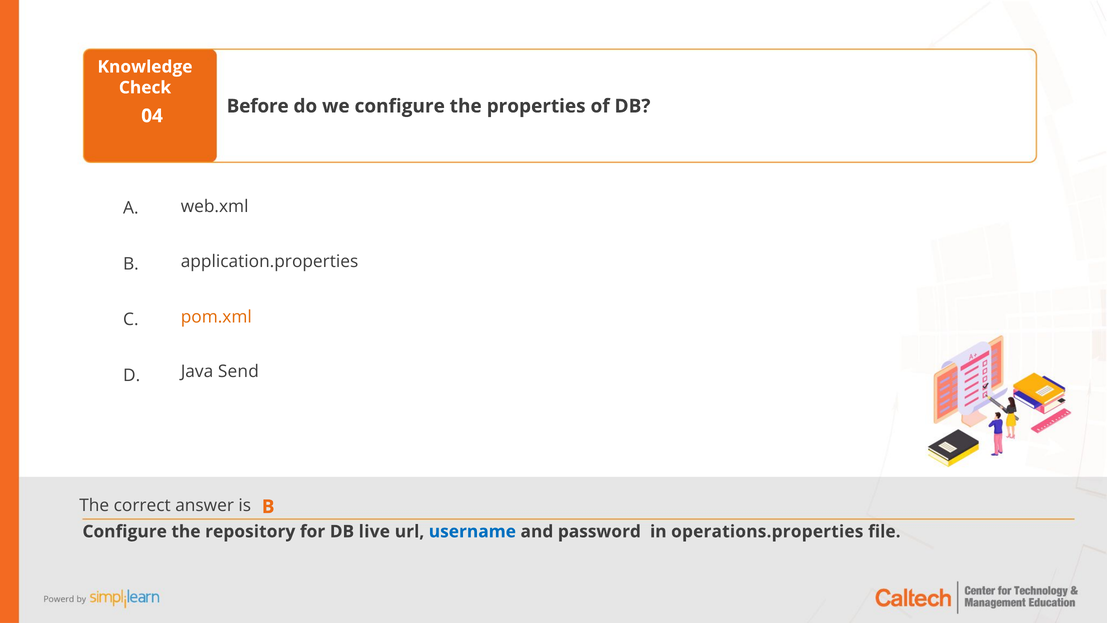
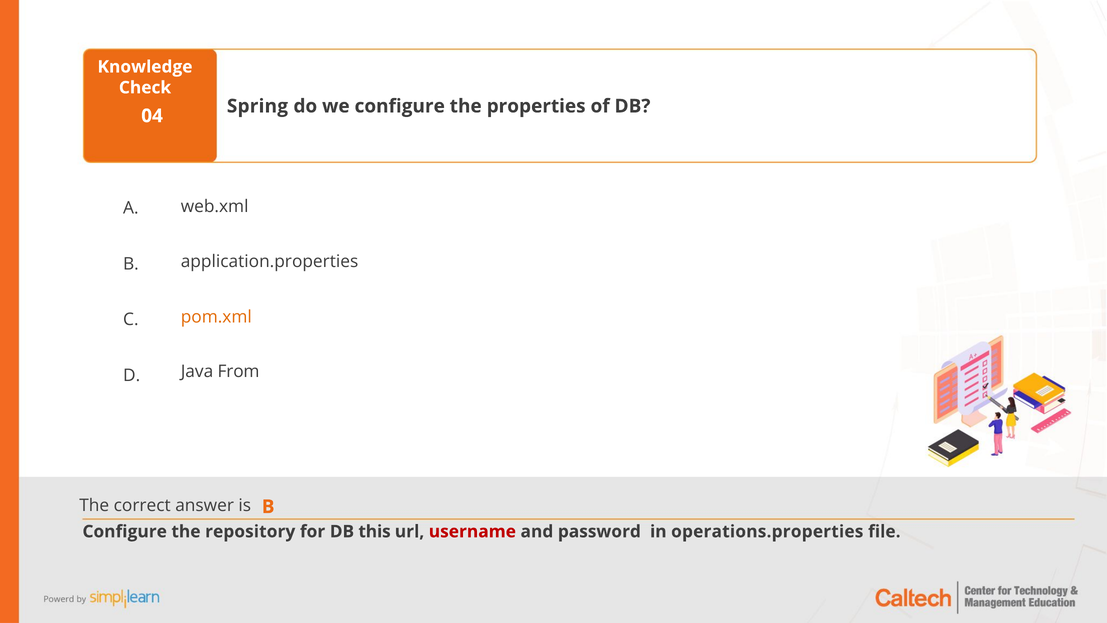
Before: Before -> Spring (257, 106)
Send: Send -> From (239, 372)
live: live -> this (375, 531)
username colour: blue -> red (472, 531)
